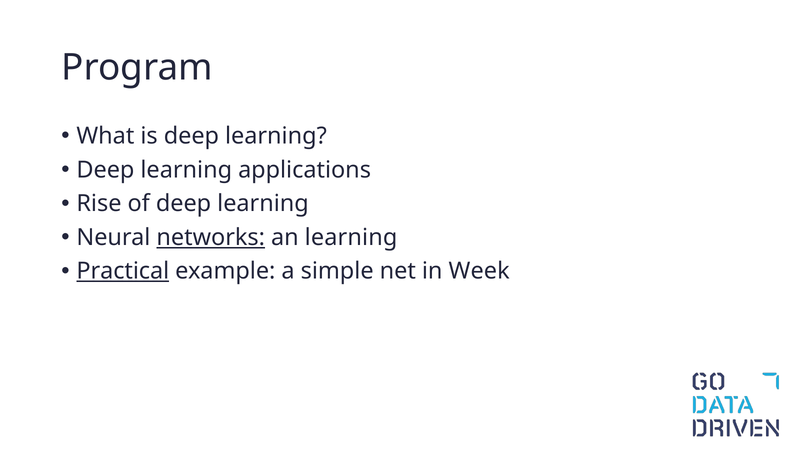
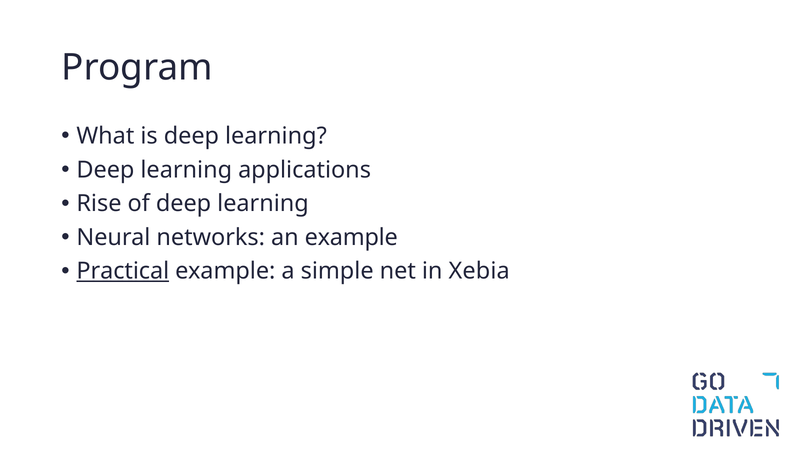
networks underline: present -> none (211, 237)
an learning: learning -> example (351, 237)
Week: Week -> Xebia (479, 271)
